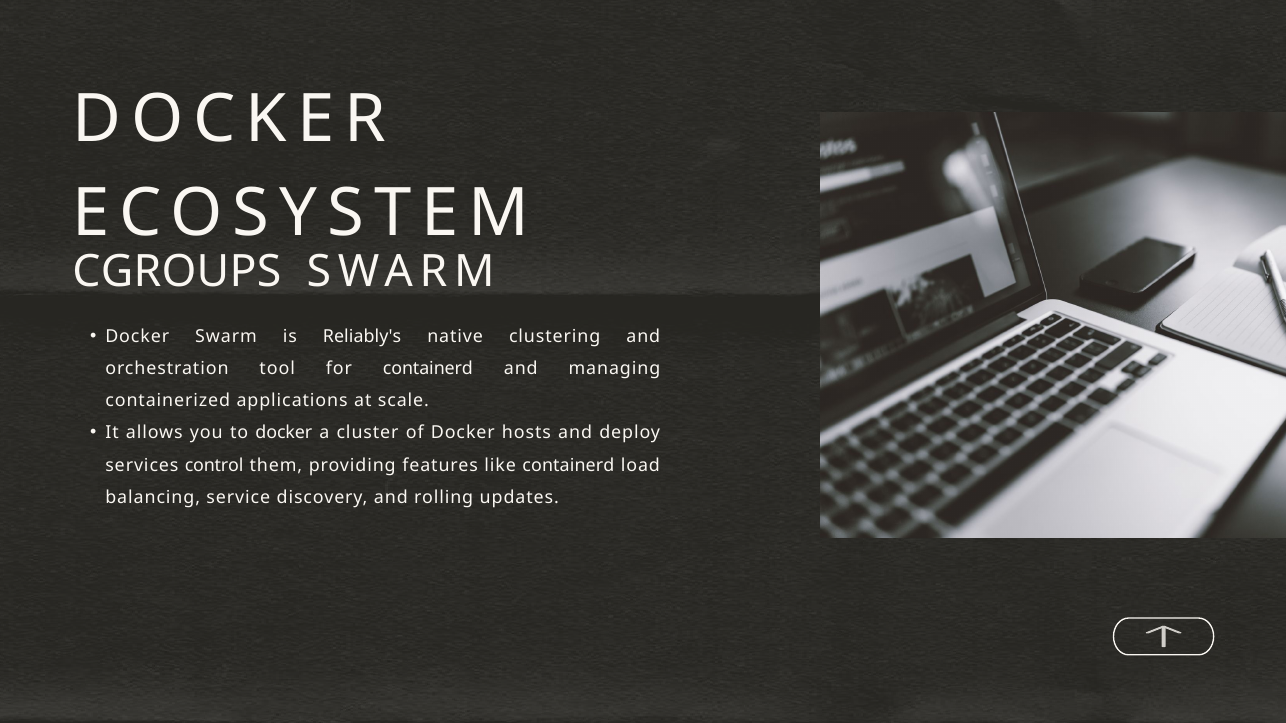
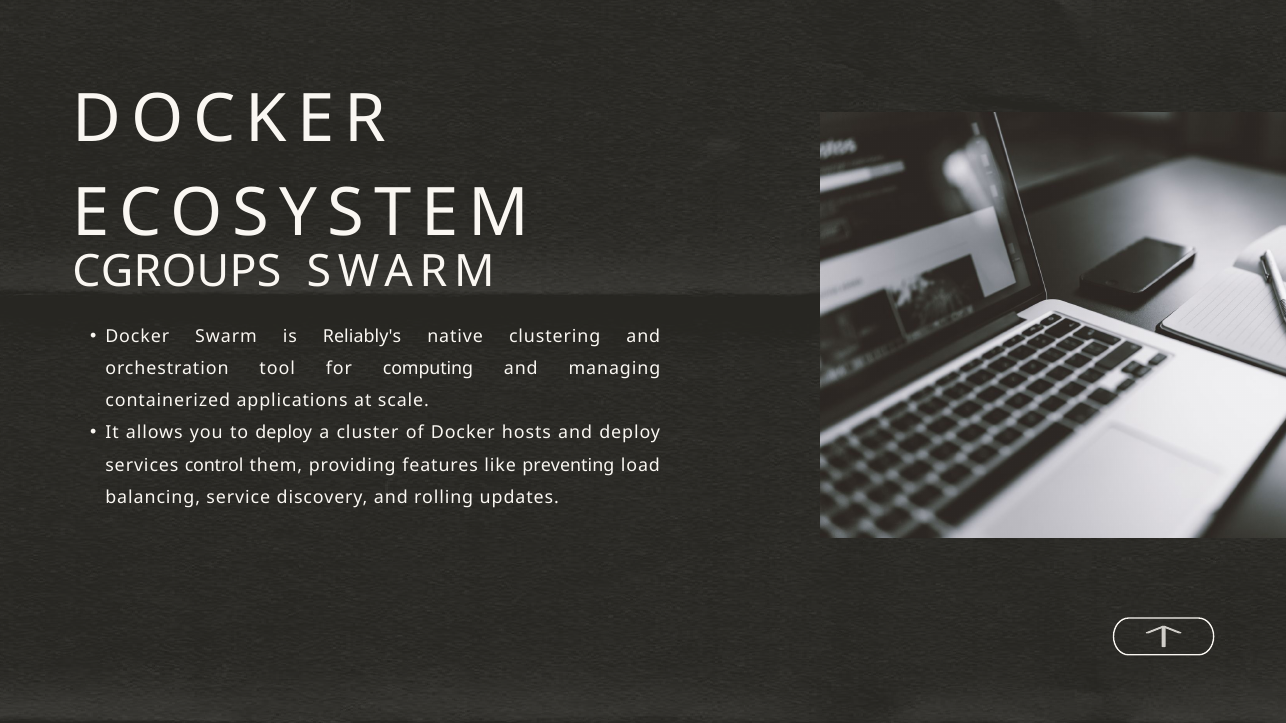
for containerd: containerd -> computing (428, 369)
to docker: docker -> deploy (284, 433)
like containerd: containerd -> preventing (568, 465)
